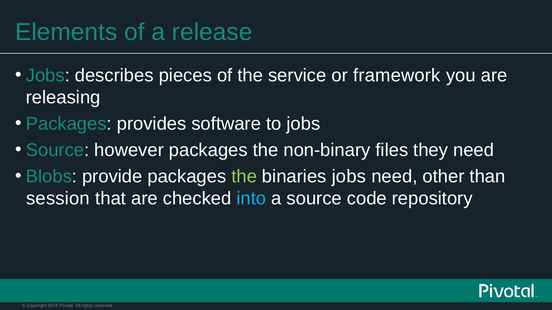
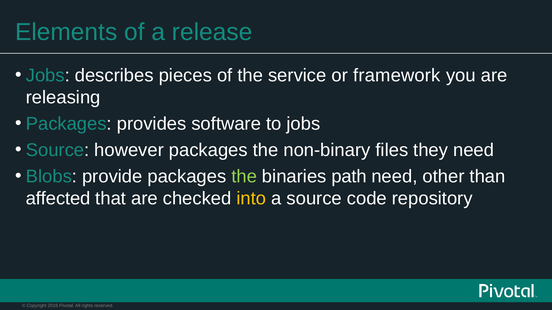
binaries jobs: jobs -> path (349, 177)
session: session -> affected (58, 199)
into colour: light blue -> yellow (251, 199)
